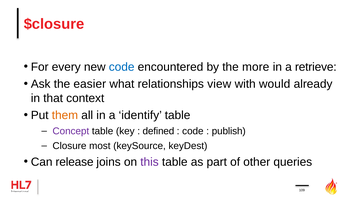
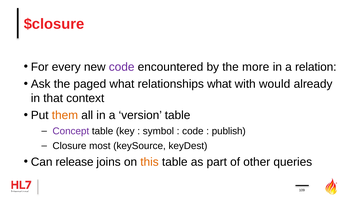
code colour: blue -> purple (122, 67)
retrieve: retrieve -> relation (316, 67)
easier: easier -> paged (90, 84)
relationships view: view -> what (219, 84)
identify: identify -> version (140, 115)
defined: defined -> symbol (158, 131)
this colour: purple -> orange (150, 162)
